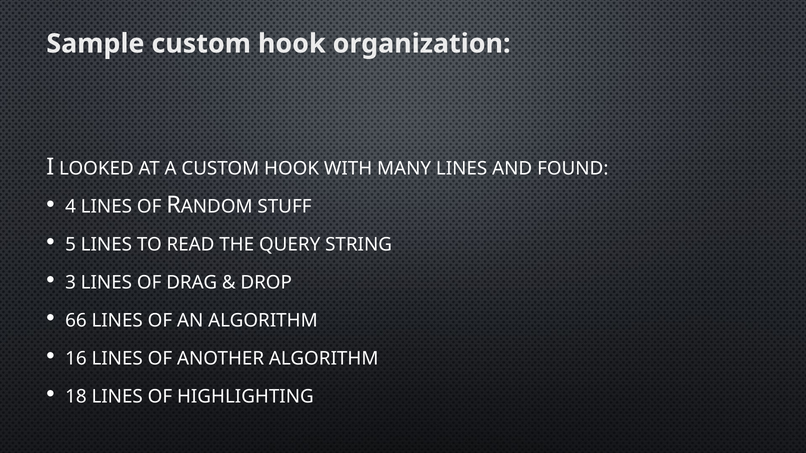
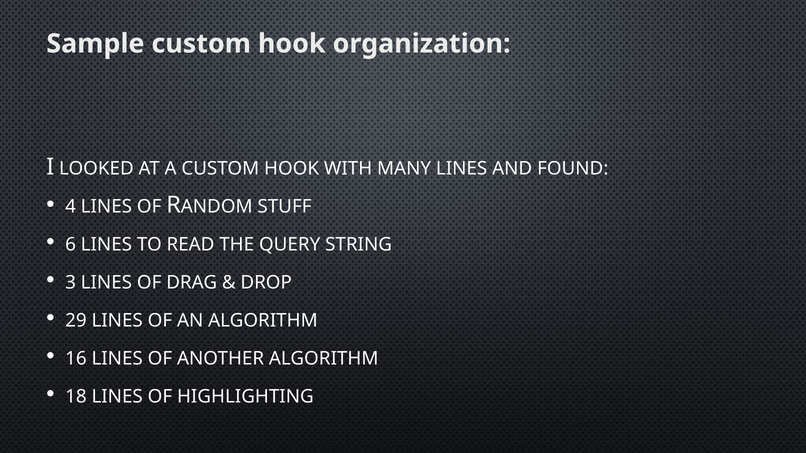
5: 5 -> 6 (71, 245)
66: 66 -> 29 (76, 321)
